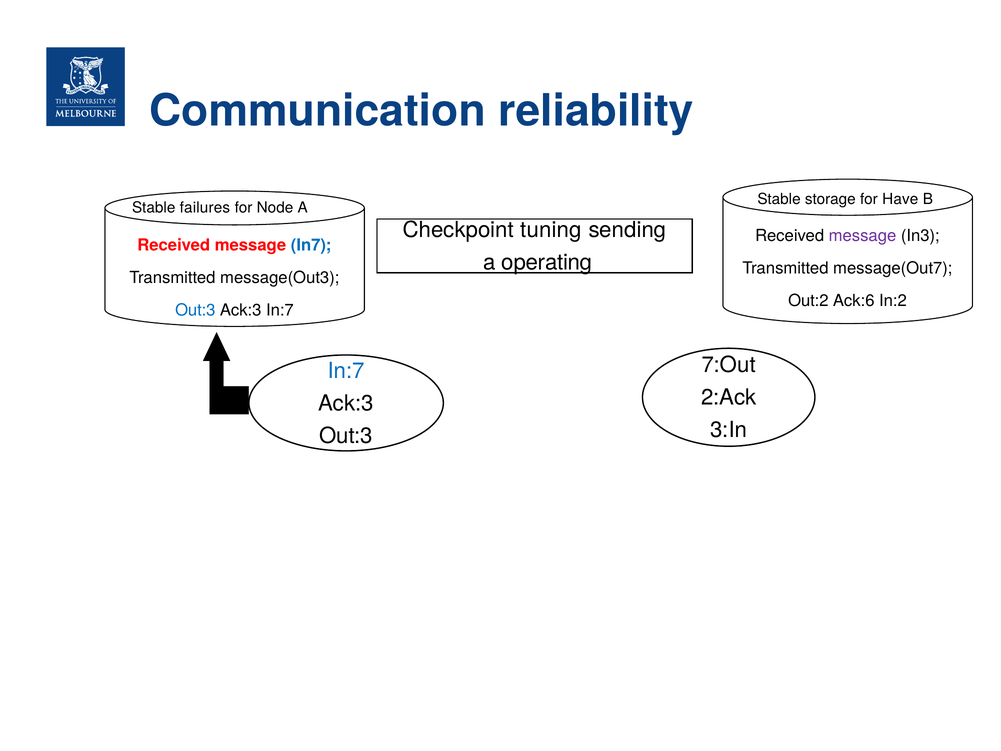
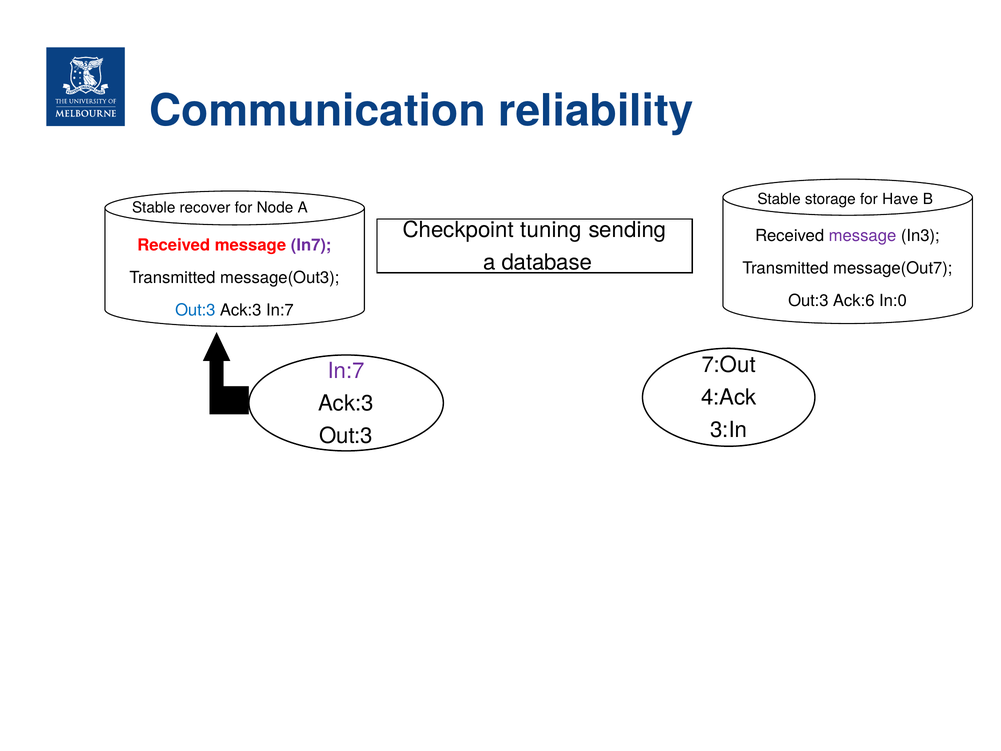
failures: failures -> recover (205, 207)
In7 colour: blue -> purple (311, 245)
operating: operating -> database (547, 262)
Out:2: Out:2 -> Out:3 (808, 301)
In:2: In:2 -> In:0 (893, 301)
In:7 colour: blue -> purple (346, 371)
2:Ack: 2:Ack -> 4:Ack (729, 397)
